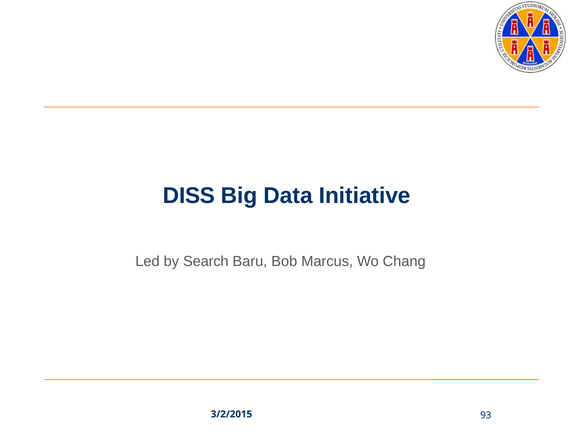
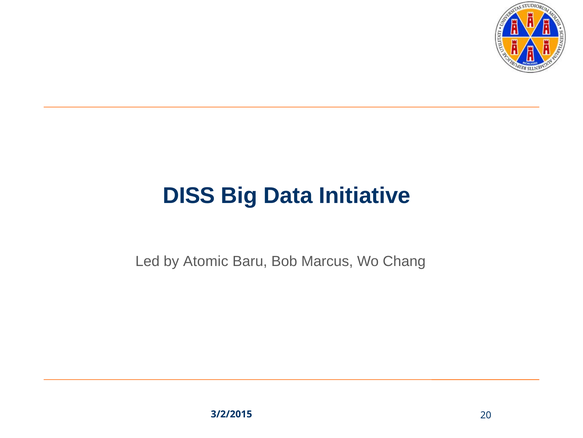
Search: Search -> Atomic (206, 261)
93: 93 -> 20 (486, 415)
